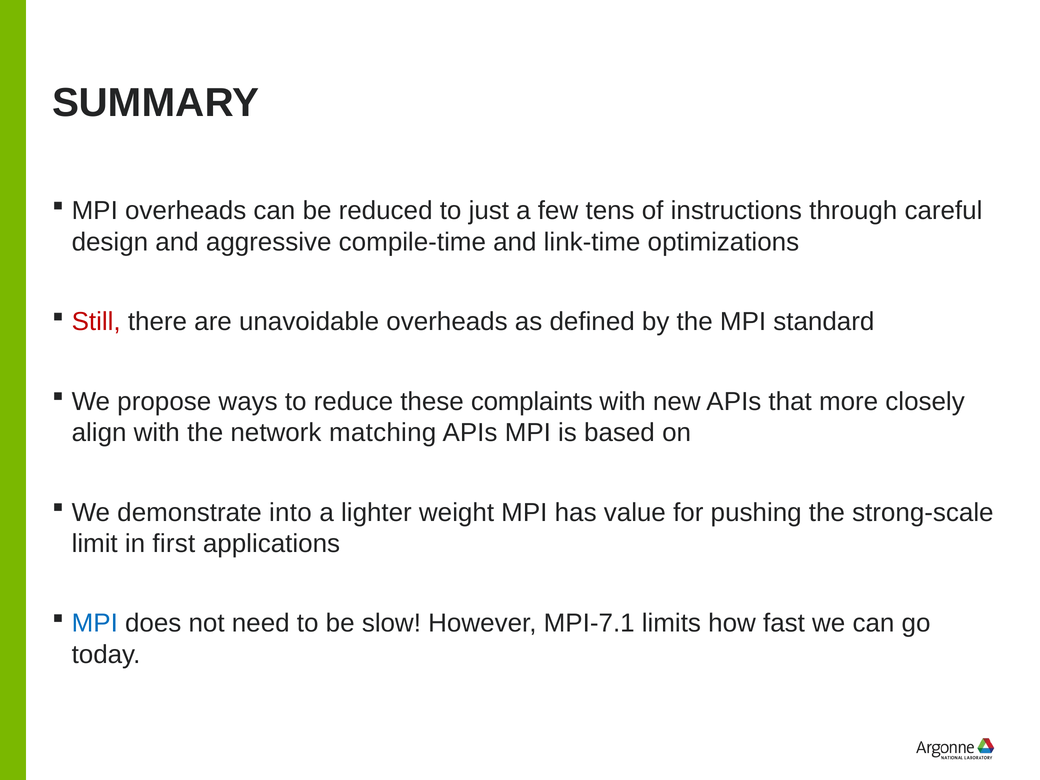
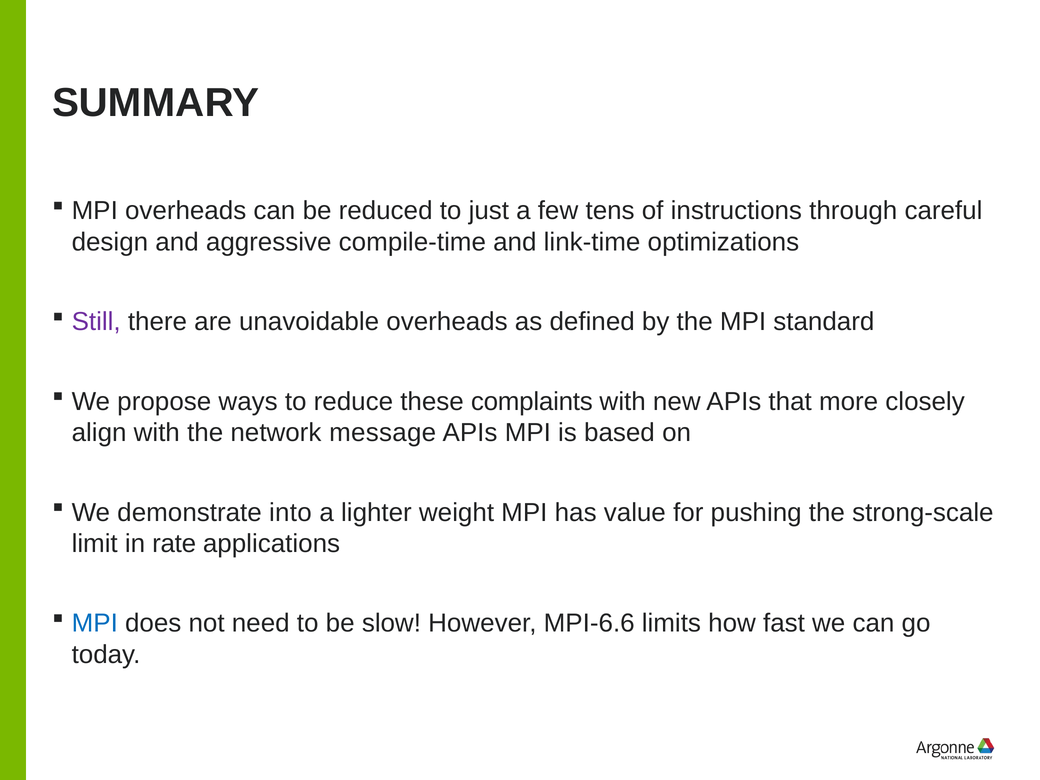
Still colour: red -> purple (96, 322)
matching: matching -> message (383, 433)
first: first -> rate (174, 544)
MPI-7.1: MPI-7.1 -> MPI-6.6 (589, 623)
